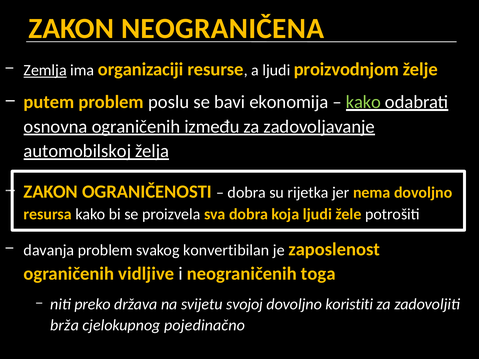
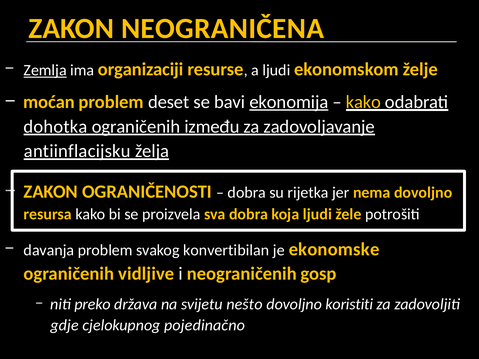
proizvodnjom: proizvodnjom -> ekonomskom (346, 69)
putem: putem -> moćan (49, 102)
poslu: poslu -> deset (169, 102)
ekonomija underline: none -> present (289, 102)
kako colour: light green -> yellow (363, 102)
osnovna: osnovna -> dohotka (56, 127)
automobilskoj: automobilskoj -> antiinflacijsku (77, 151)
zaposlenost: zaposlenost -> ekonomske (334, 249)
toga: toga -> gosp (318, 274)
svojoj: svojoj -> nešto (245, 304)
brža: brža -> gdje (65, 326)
